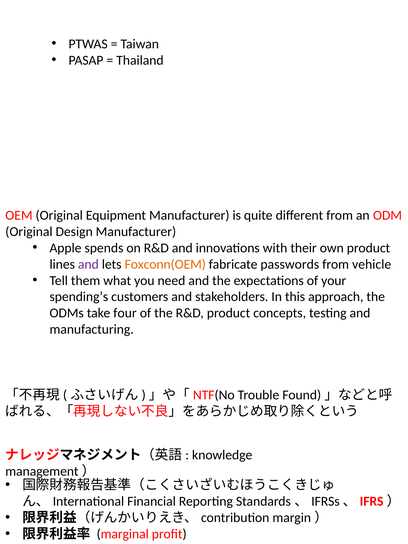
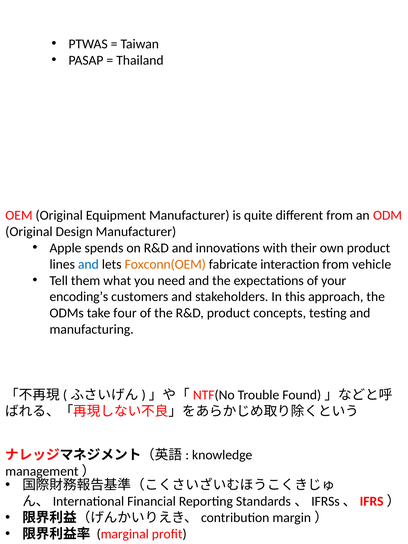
and colour: purple -> blue (88, 264)
passwords: passwords -> interaction (290, 264)
spending’s: spending’s -> encoding’s (79, 297)
